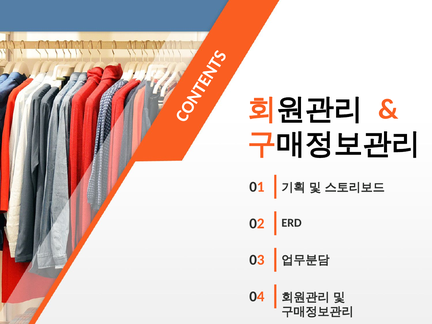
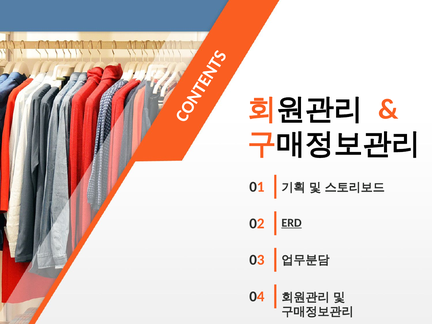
ERD underline: none -> present (292, 223)
